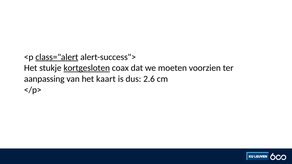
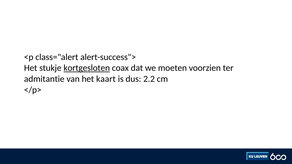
class="alert underline: present -> none (57, 57)
aanpassing: aanpassing -> admitantie (44, 79)
2.6: 2.6 -> 2.2 (149, 79)
